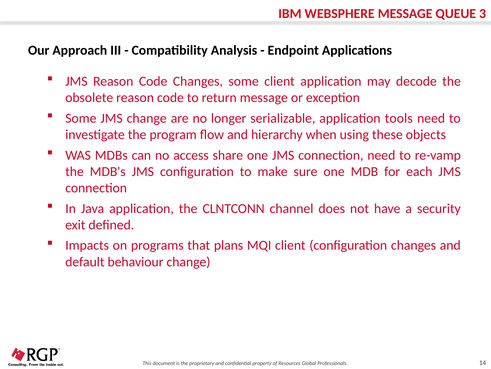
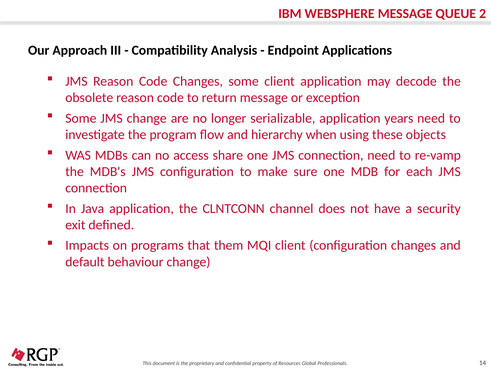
3: 3 -> 2 (483, 14)
tools: tools -> years (399, 118)
plans: plans -> them (229, 245)
